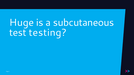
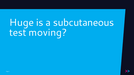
testing: testing -> moving (48, 33)
